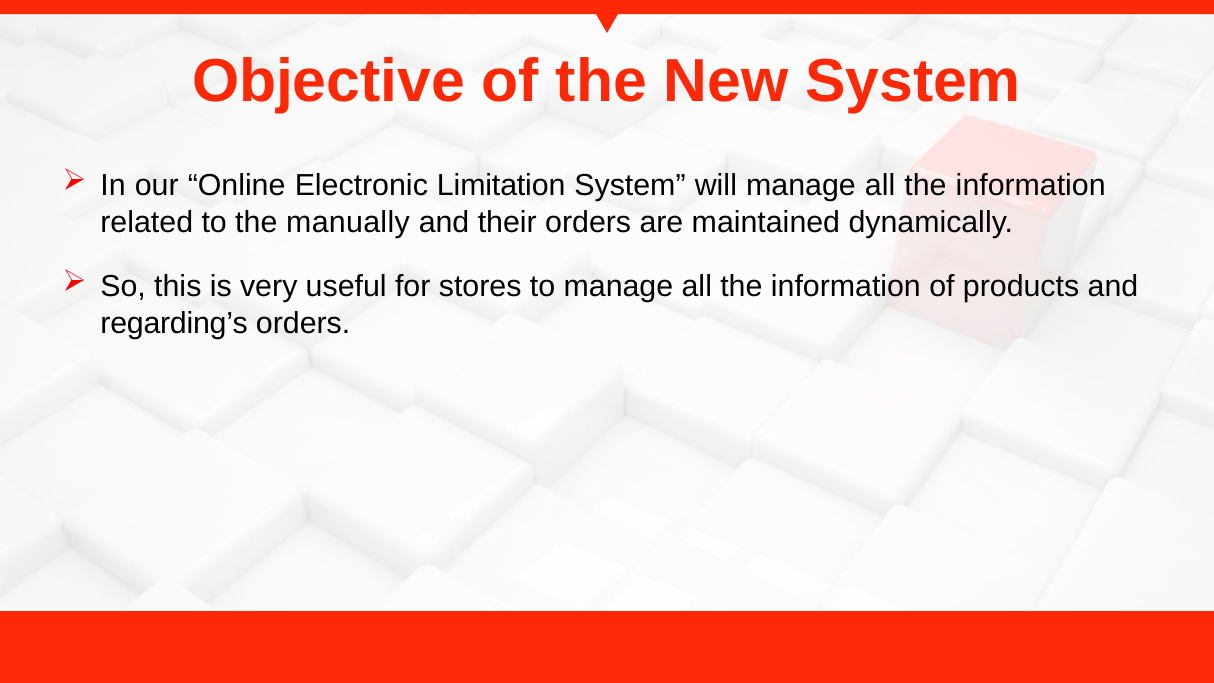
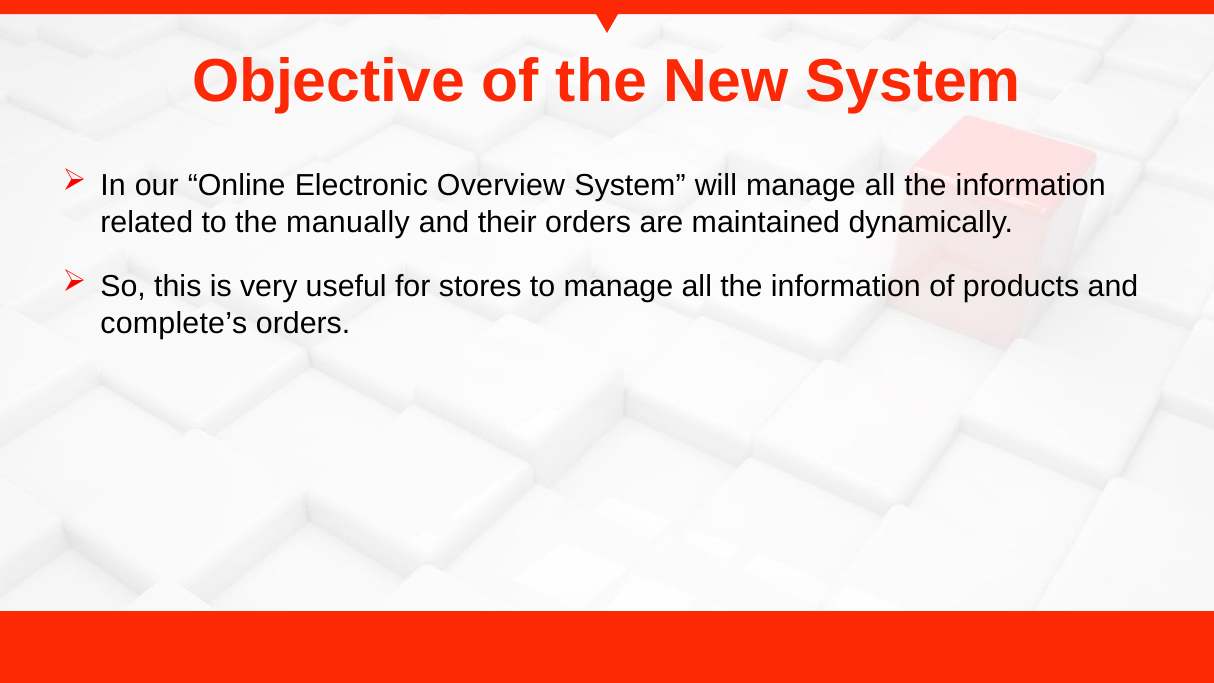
Limitation: Limitation -> Overview (501, 186)
regarding’s: regarding’s -> complete’s (174, 323)
